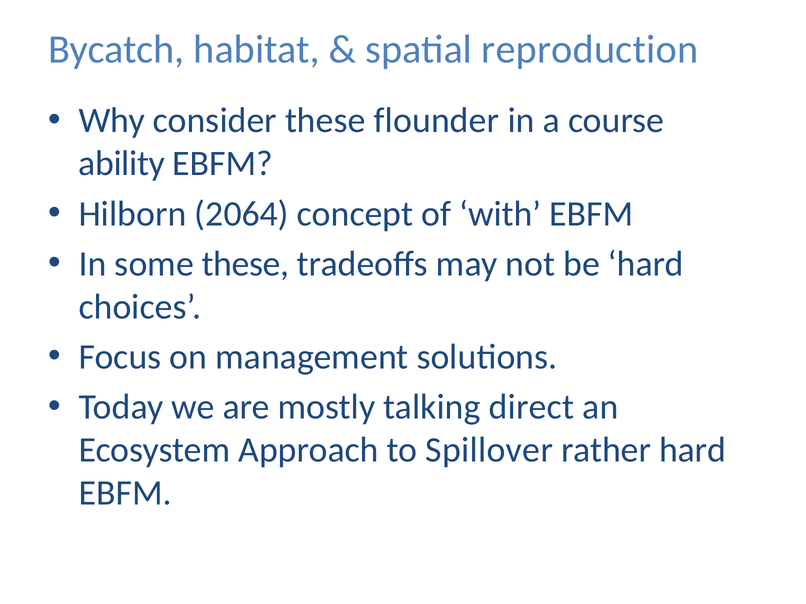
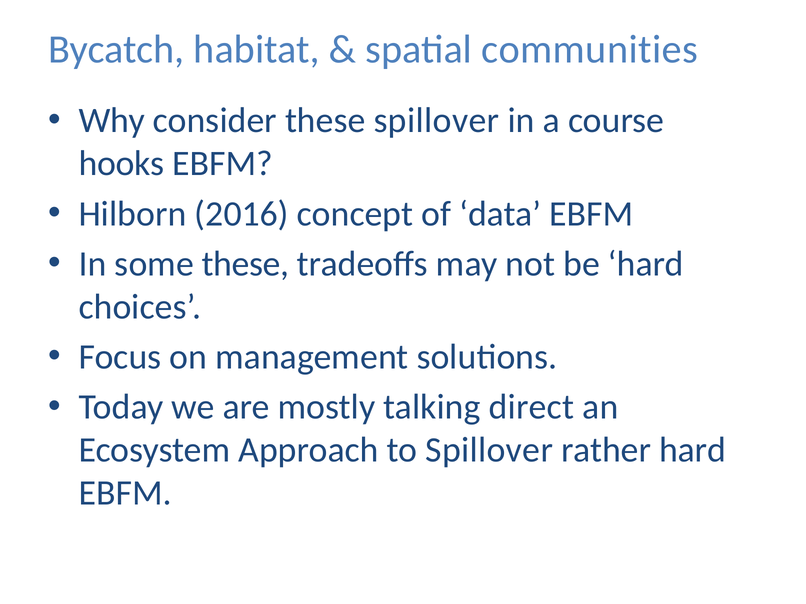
reproduction: reproduction -> communities (590, 49)
these flounder: flounder -> spillover (436, 121)
ability: ability -> hooks (122, 164)
2064: 2064 -> 2016 (242, 214)
with: with -> data (500, 214)
